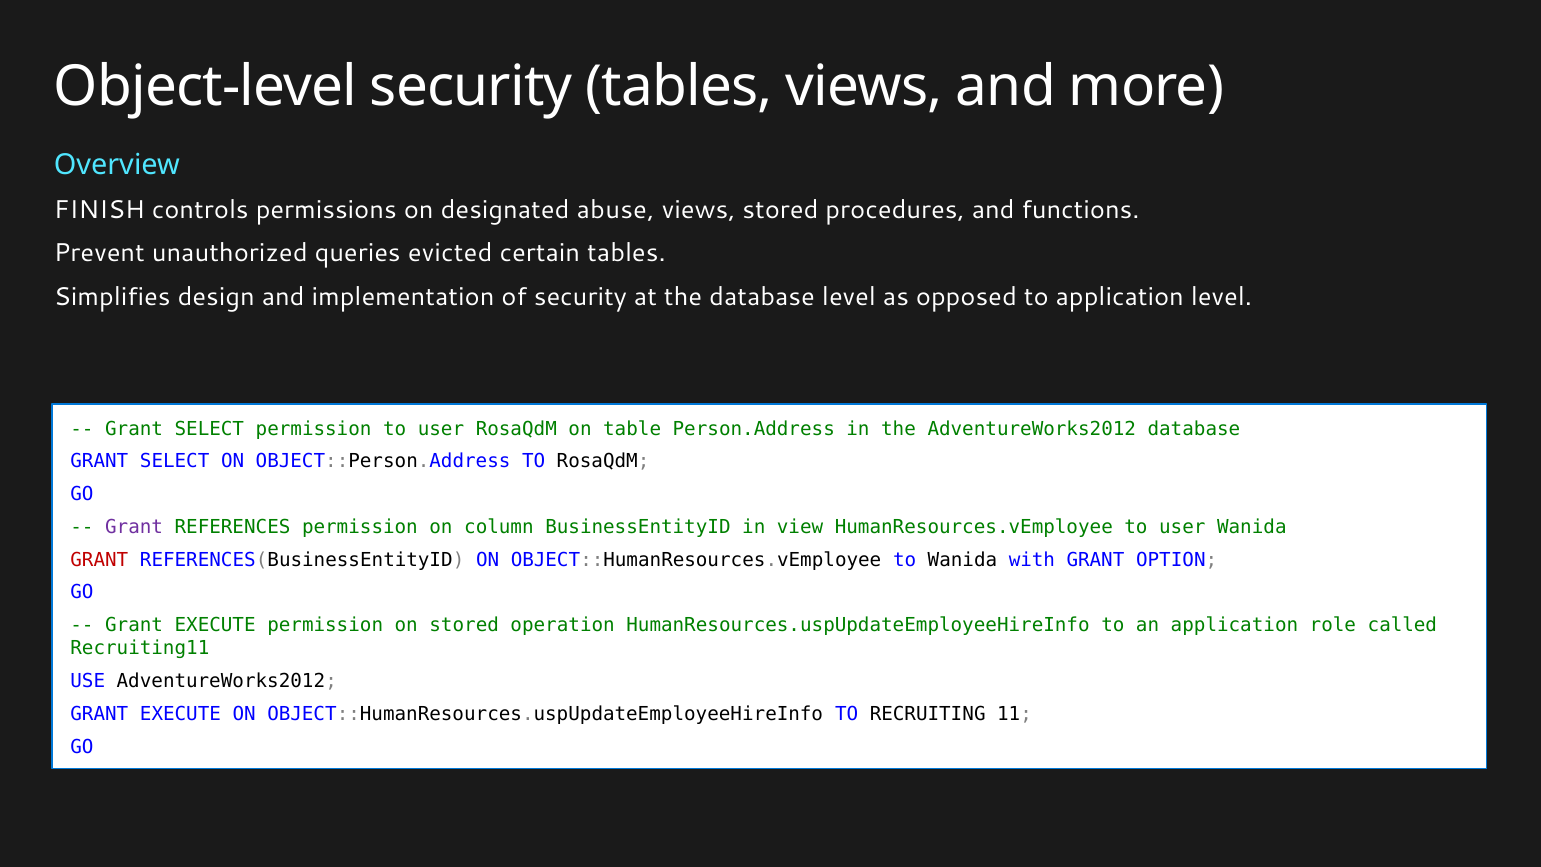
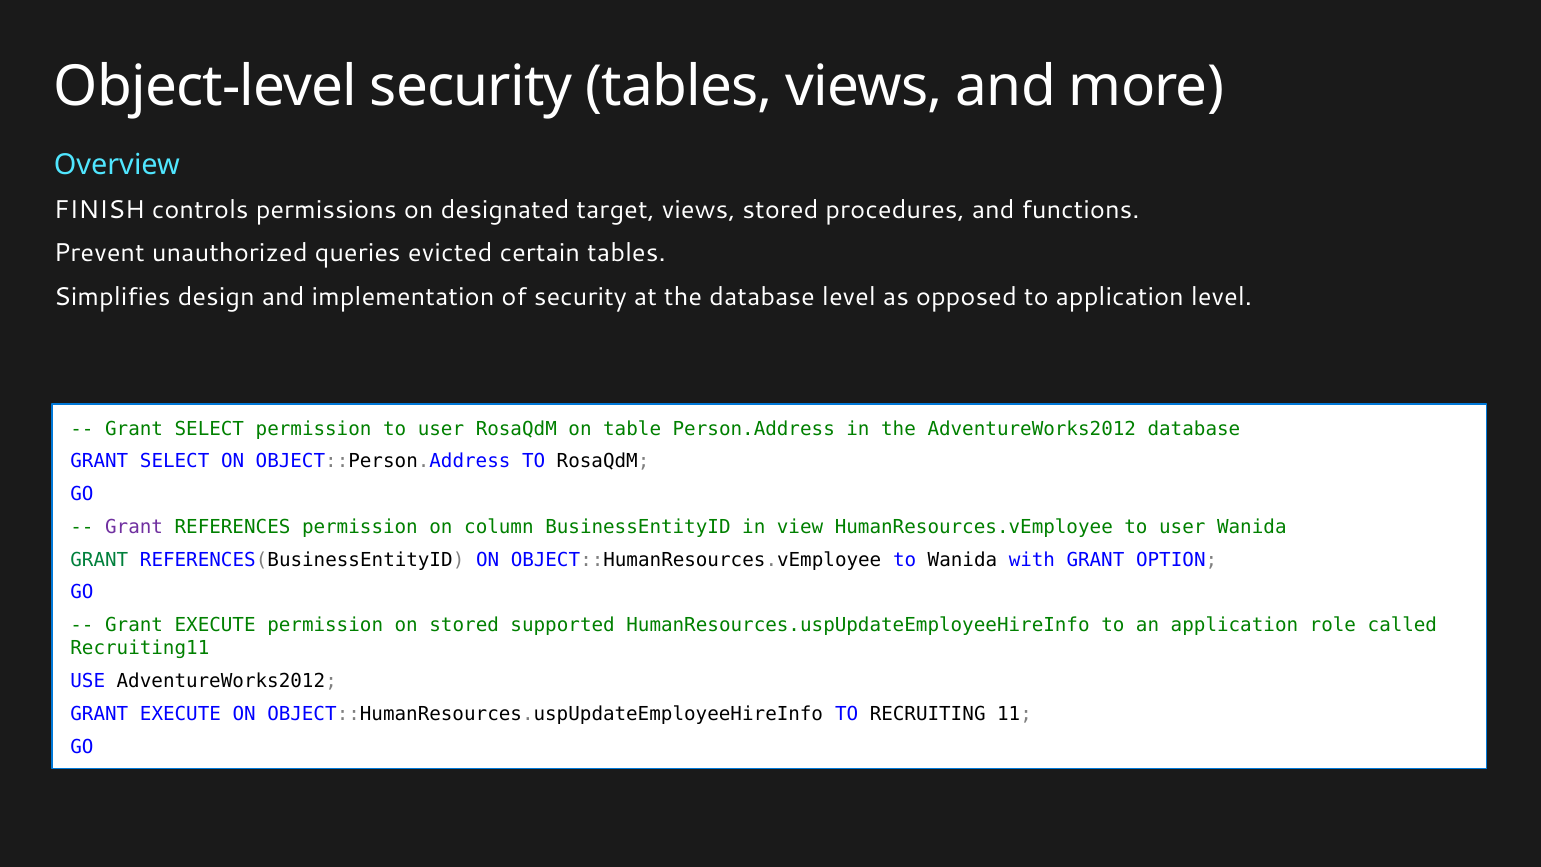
abuse: abuse -> target (616, 210)
GRANT colour: red -> green (99, 560)
operation: operation -> supported (563, 625)
